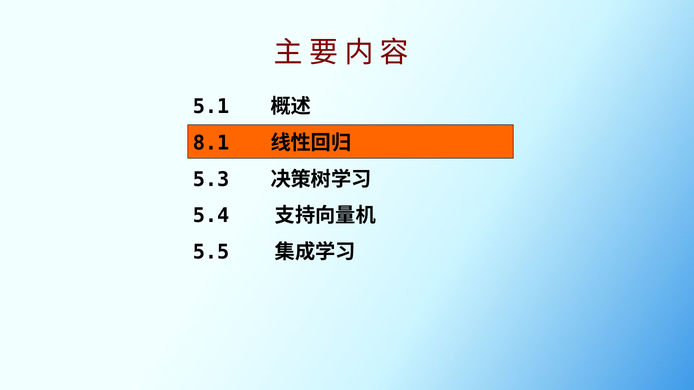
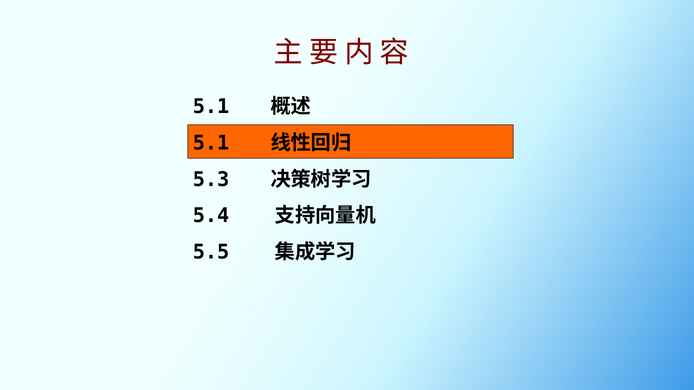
8.1: 8.1 -> 5.1 (211, 143)
